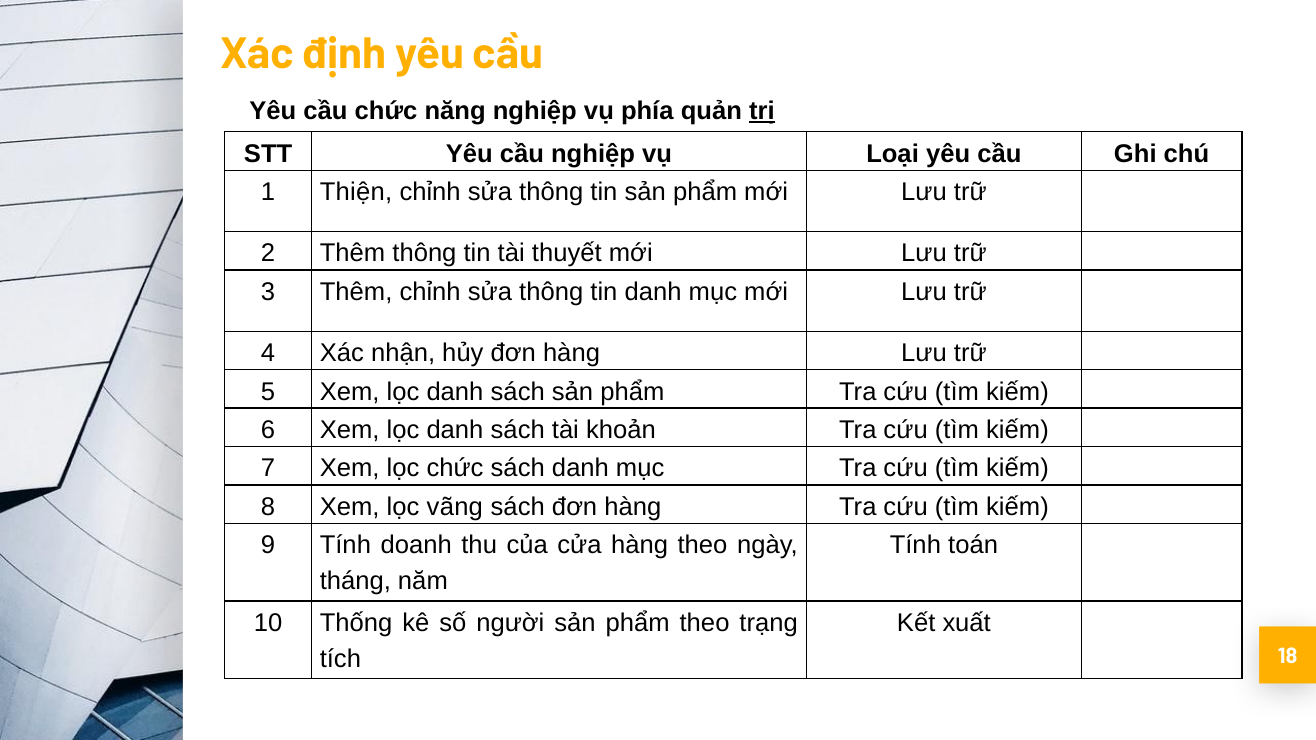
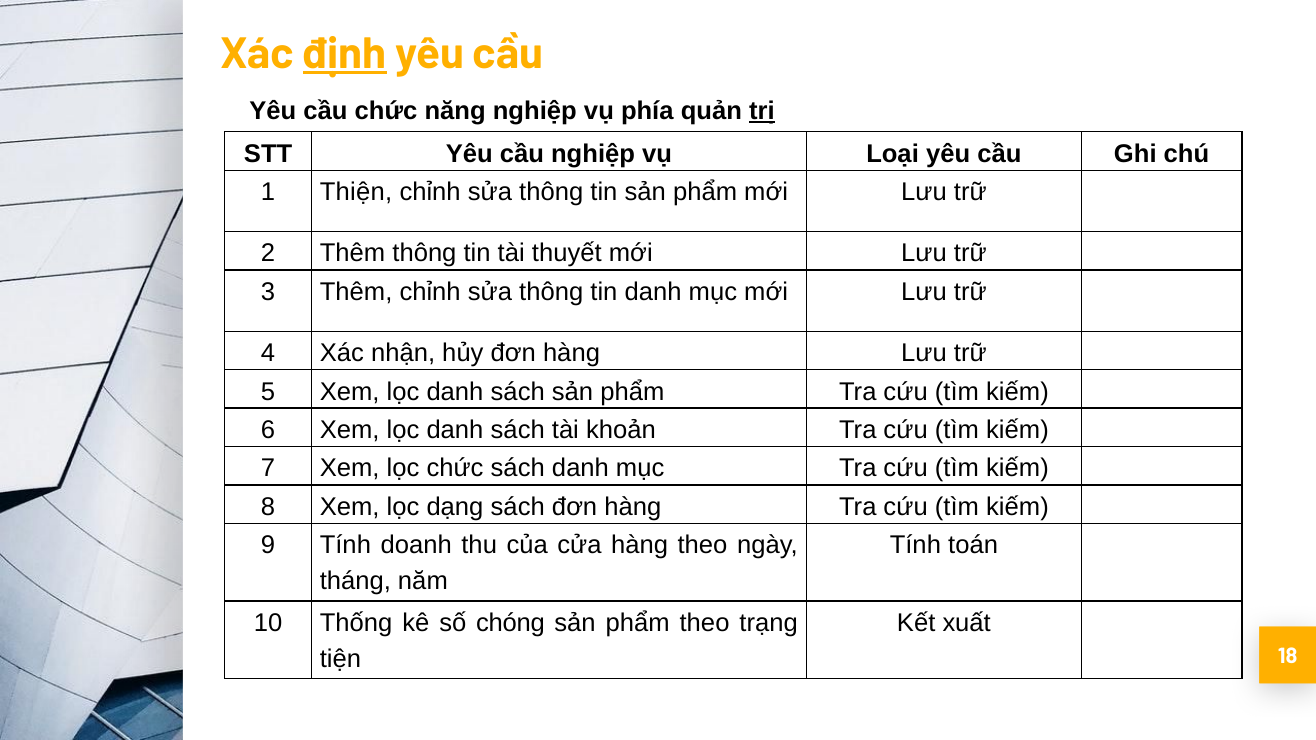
định underline: none -> present (345, 54)
vãng: vãng -> dạng (455, 507)
người: người -> chóng (511, 623)
tích: tích -> tiện (340, 659)
